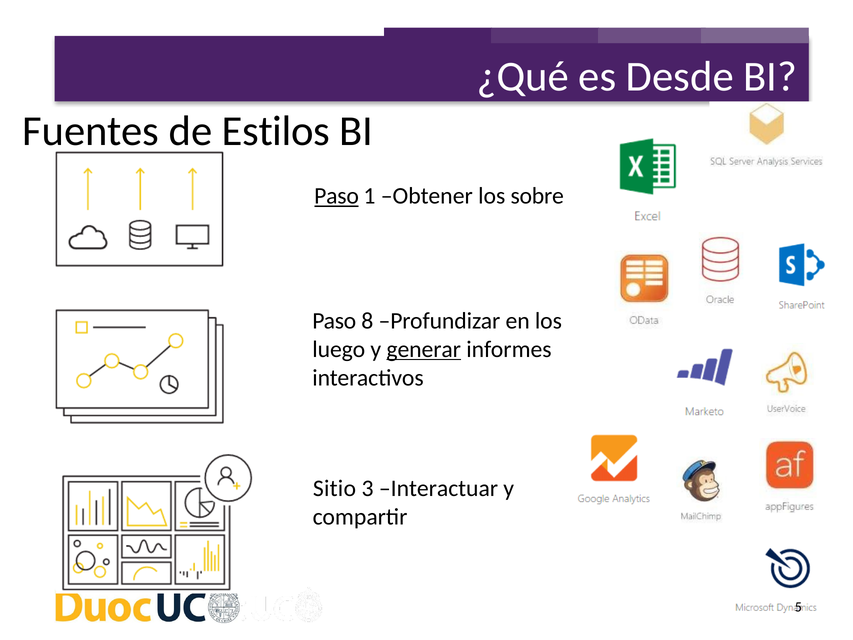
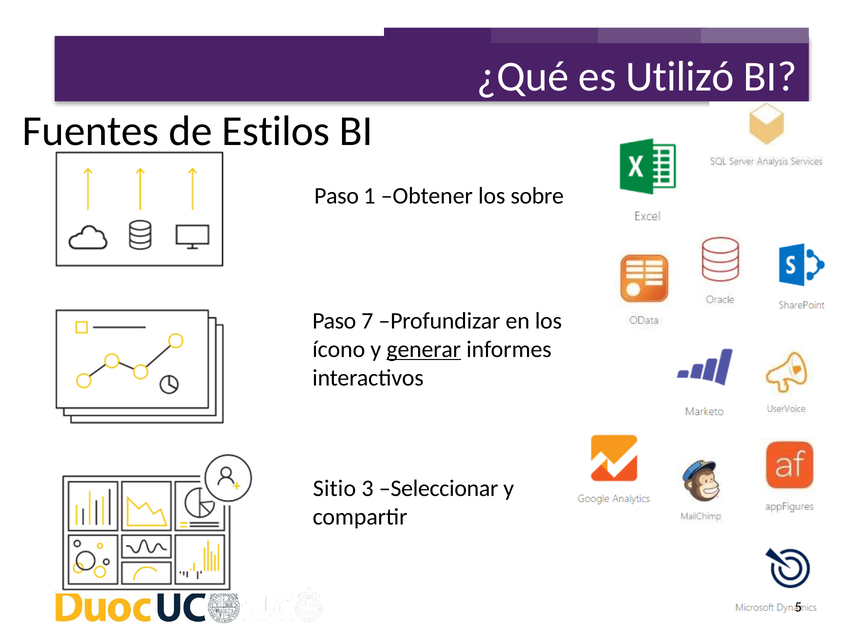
Desde: Desde -> Utilizó (680, 77)
Paso underline: present -> none (337, 196)
8: 8 -> 7 (367, 321)
luego: luego -> ícono (339, 349)
Interactuar: Interactuar -> Seleccionar (439, 488)
